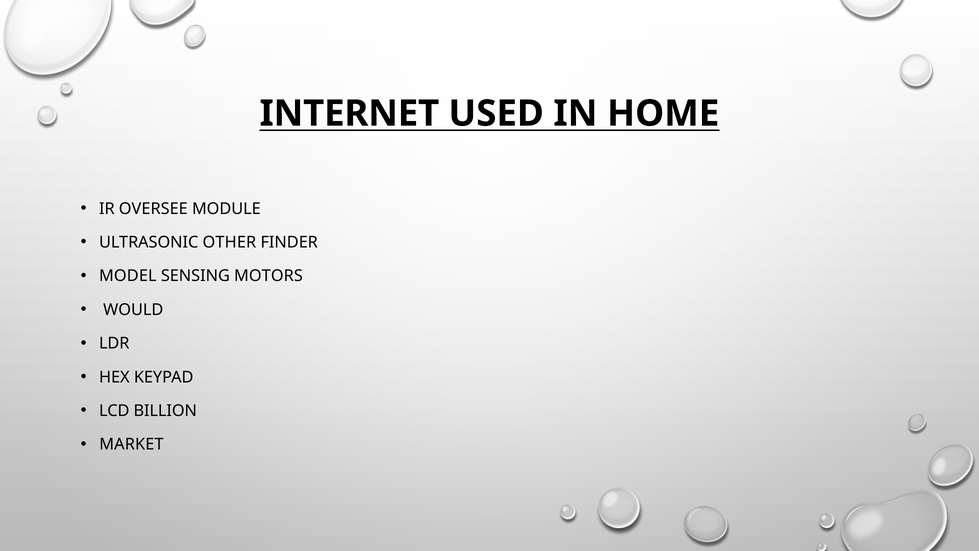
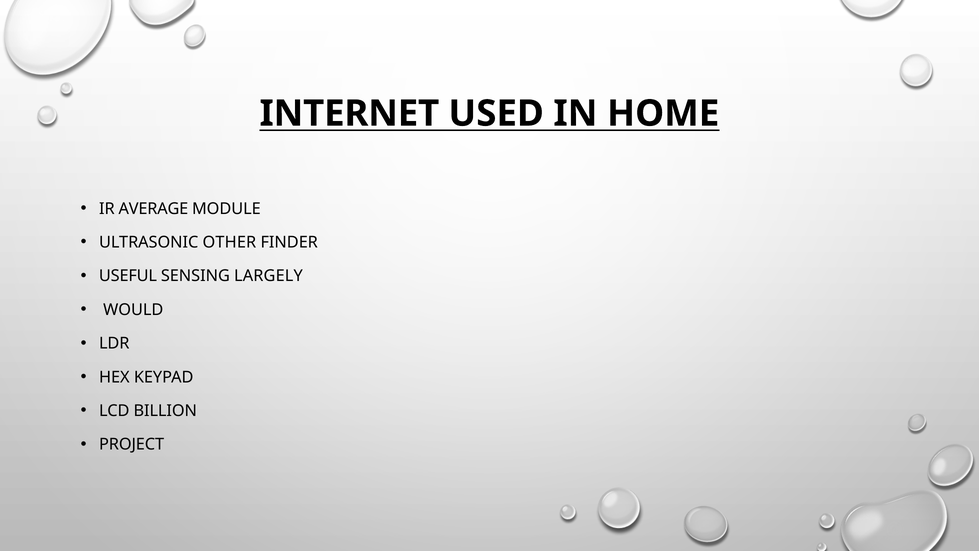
OVERSEE: OVERSEE -> AVERAGE (153, 209)
MODEL: MODEL -> USEFUL (128, 276)
MOTORS: MOTORS -> LARGELY (268, 276)
MARKET: MARKET -> PROJECT (132, 444)
